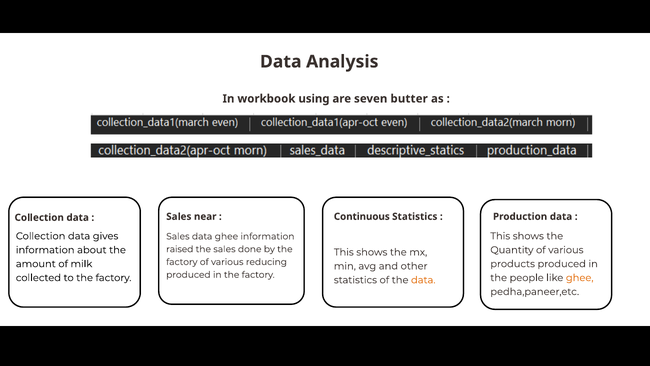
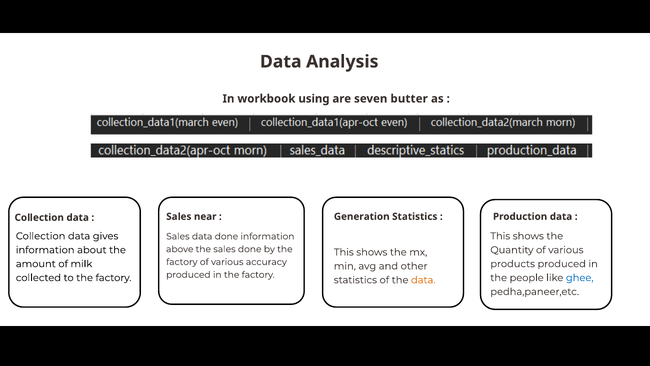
Continuous: Continuous -> Generation (362, 216)
data ghee: ghee -> done (226, 236)
raised: raised -> above (180, 249)
reducing: reducing -> accuracy (266, 262)
ghee colour: orange -> blue (580, 278)
